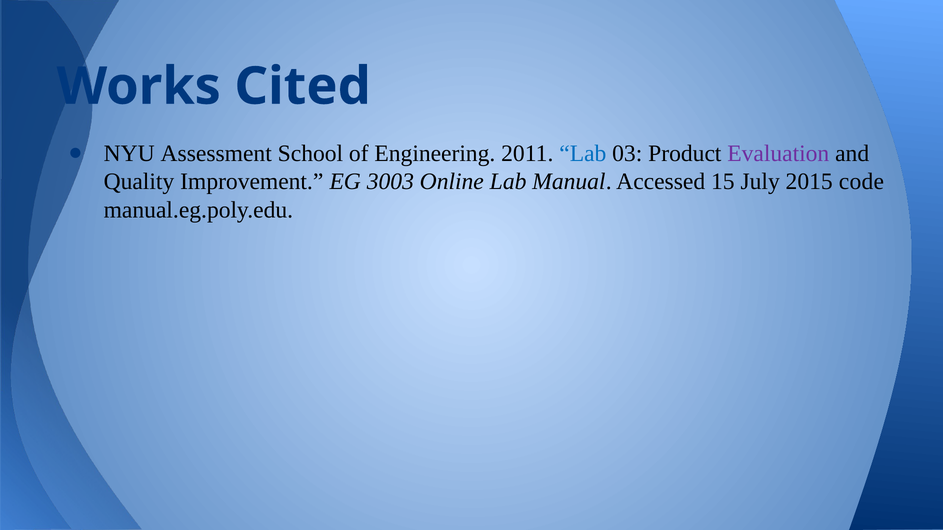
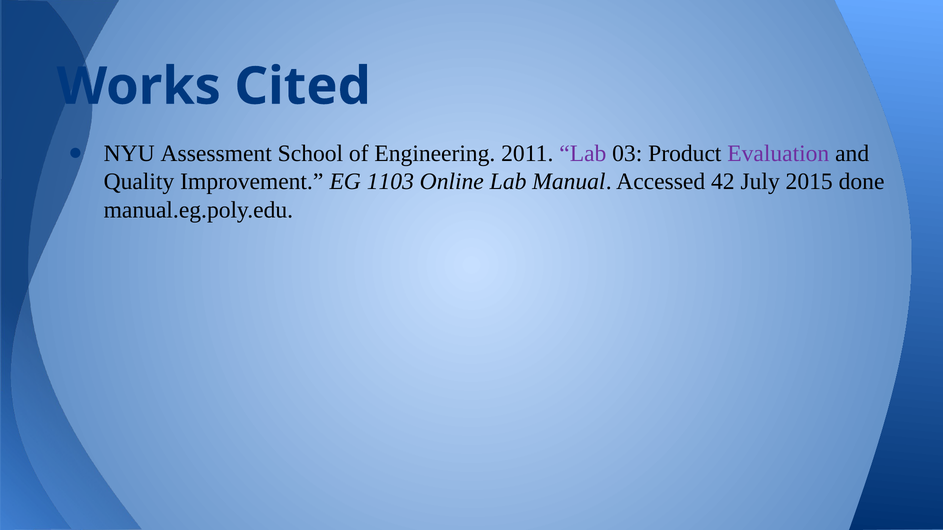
Lab colour: blue -> purple (583, 154)
3003: 3003 -> 1103 (390, 182)
15: 15 -> 42 (723, 182)
code: code -> done (862, 182)
